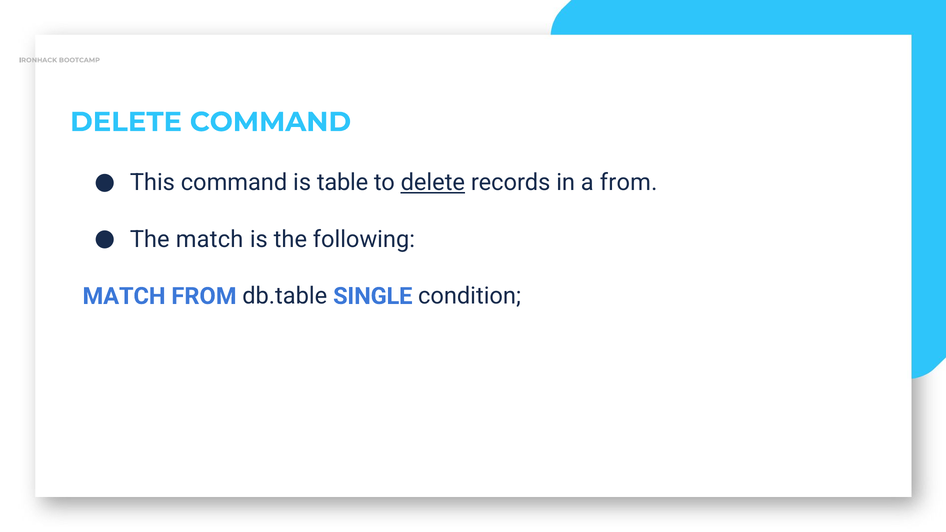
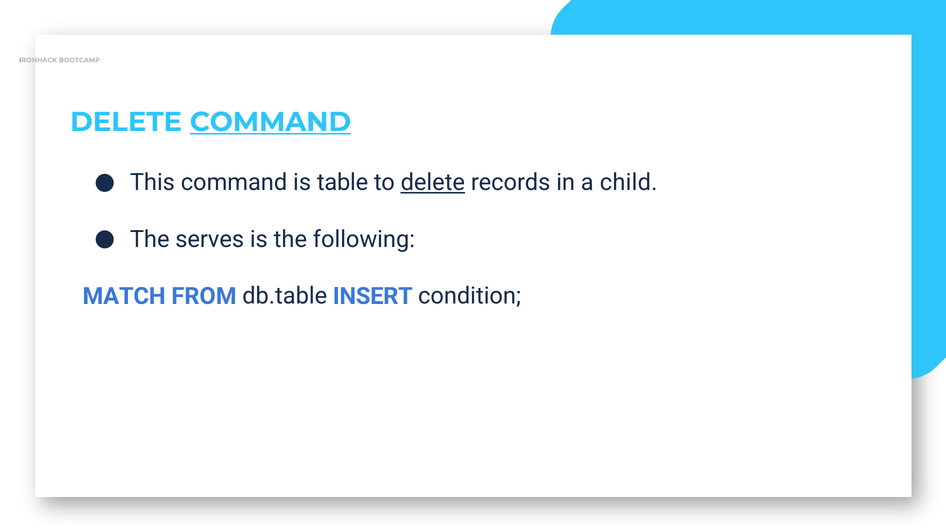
COMMAND underline: none -> present (270, 122)
a from: from -> child (629, 183)
The match: match -> serves (210, 239)
SINGLE: SINGLE -> INSERT (373, 296)
